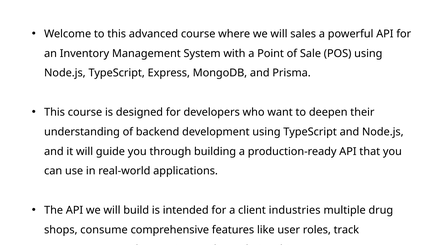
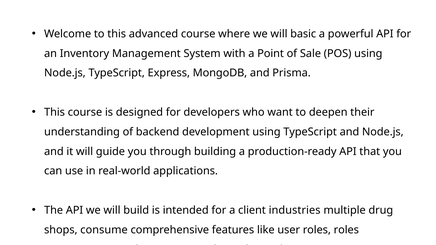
sales: sales -> basic (303, 34)
roles track: track -> roles (346, 230)
